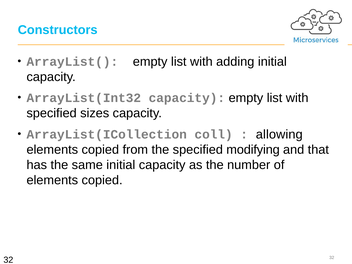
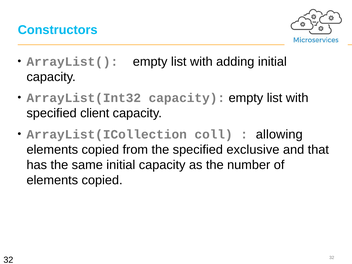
sizes: sizes -> client (95, 113)
modifying: modifying -> exclusive (253, 150)
